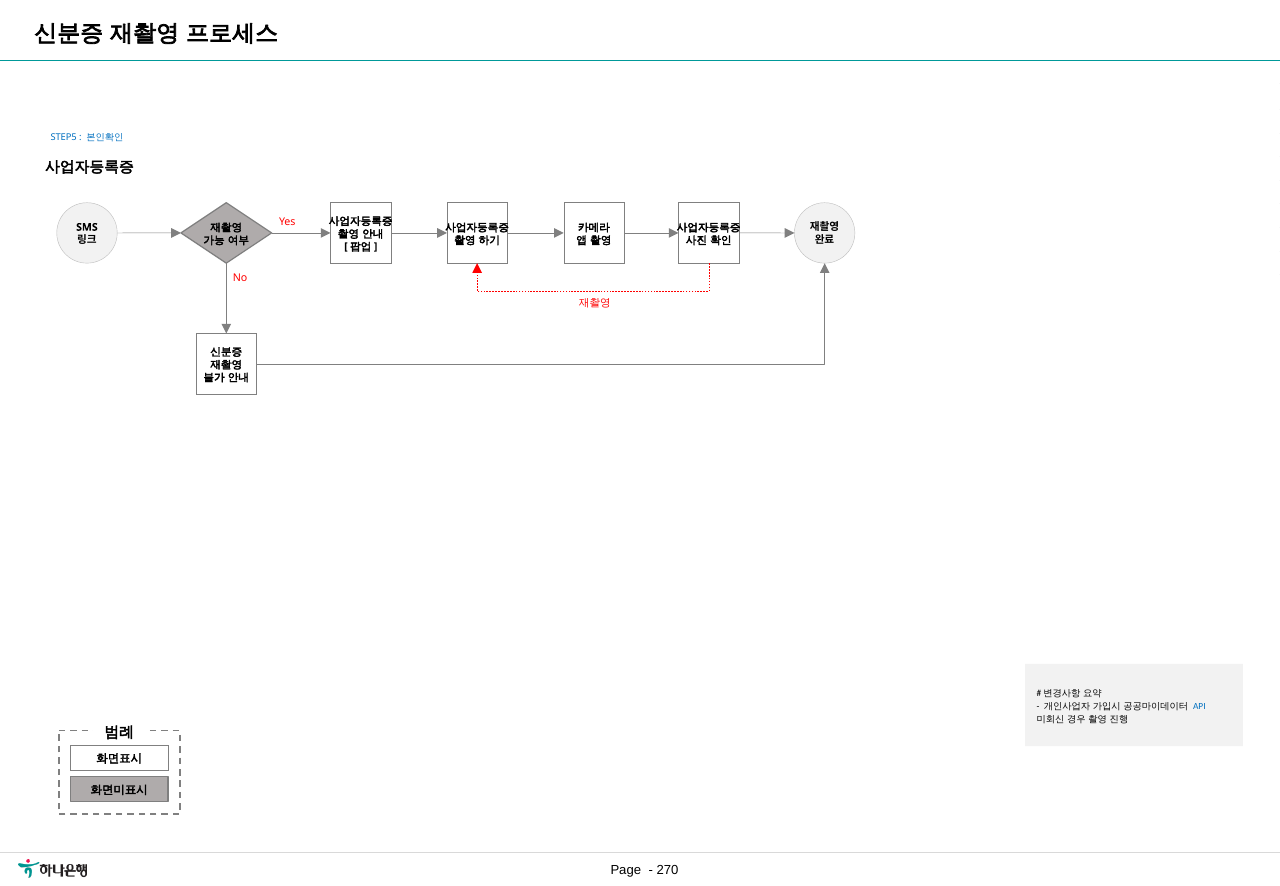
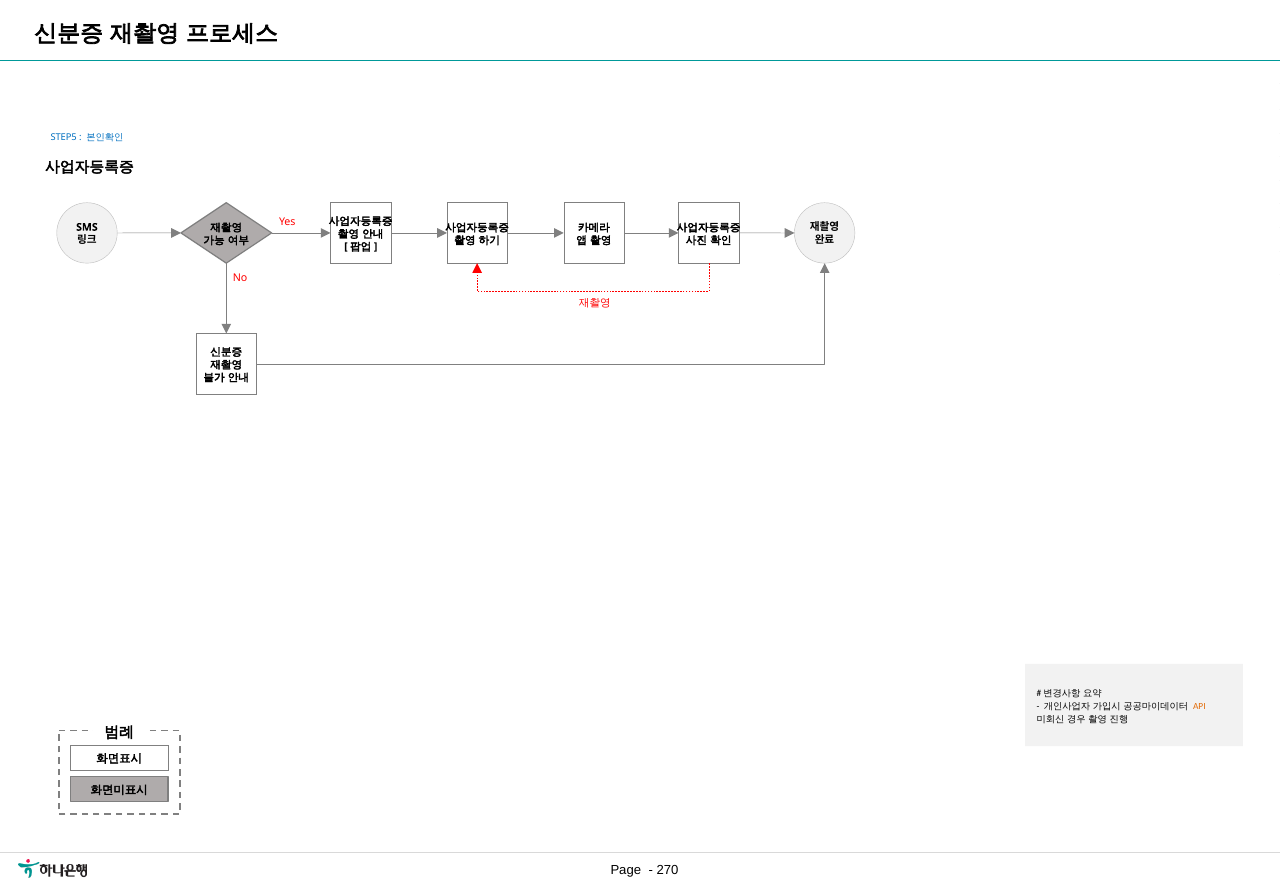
API colour: blue -> orange (1199, 707)
